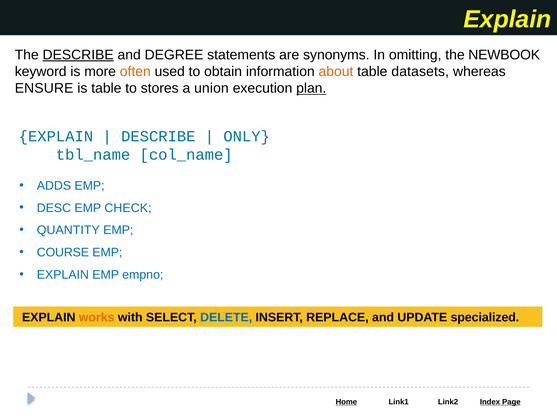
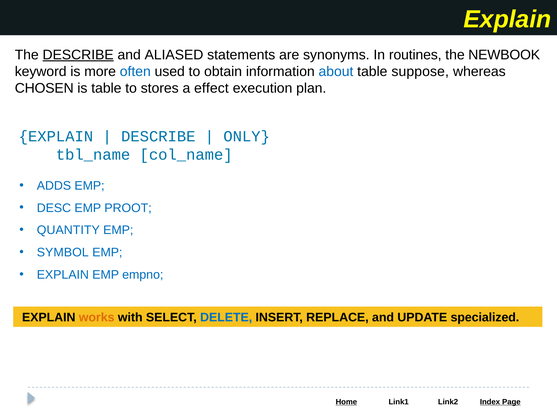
DEGREE: DEGREE -> ALIASED (174, 55)
omitting: omitting -> routines (415, 55)
often colour: orange -> blue (135, 72)
about colour: orange -> blue (336, 72)
datasets: datasets -> suppose (420, 72)
ENSURE: ENSURE -> CHOSEN (44, 88)
union: union -> effect (211, 88)
plan underline: present -> none (311, 88)
CHECK: CHECK -> PROOT (128, 208)
COURSE: COURSE -> SYMBOL (63, 252)
